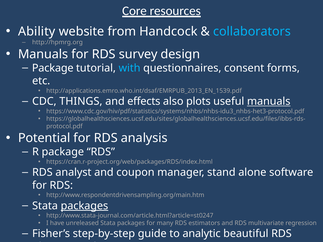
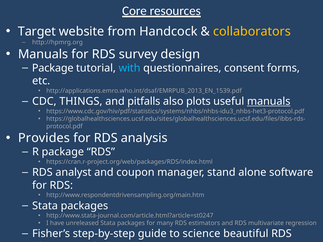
Ability: Ability -> Target (37, 32)
collaborators colour: light blue -> yellow (252, 32)
effects: effects -> pitfalls (144, 101)
Potential: Potential -> Provides (44, 138)
packages underline: present -> none (84, 206)
analytic: analytic -> science (201, 234)
